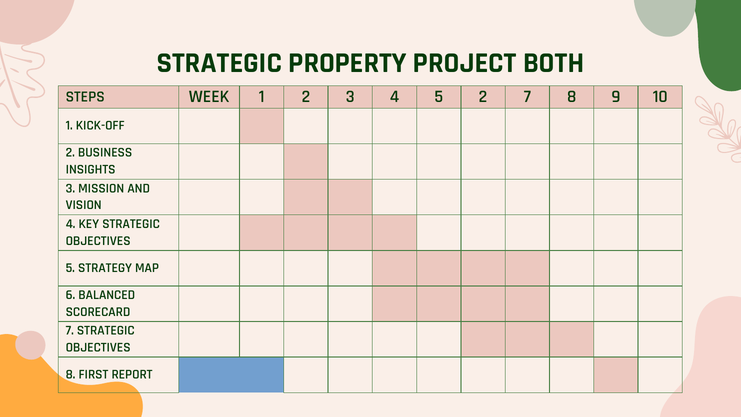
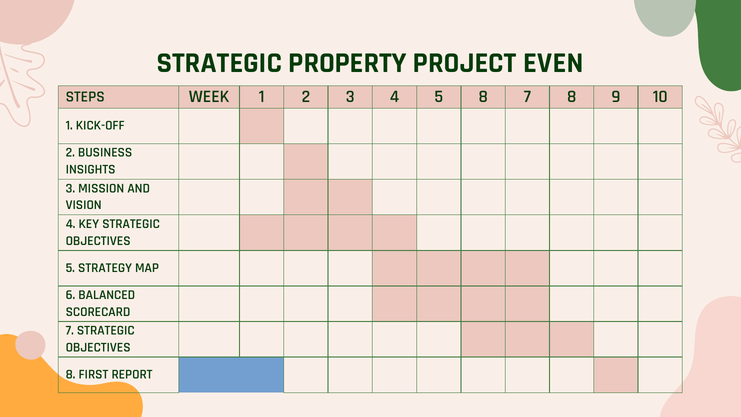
BOTH: BOTH -> EVEN (553, 63)
5 2: 2 -> 8 (483, 96)
